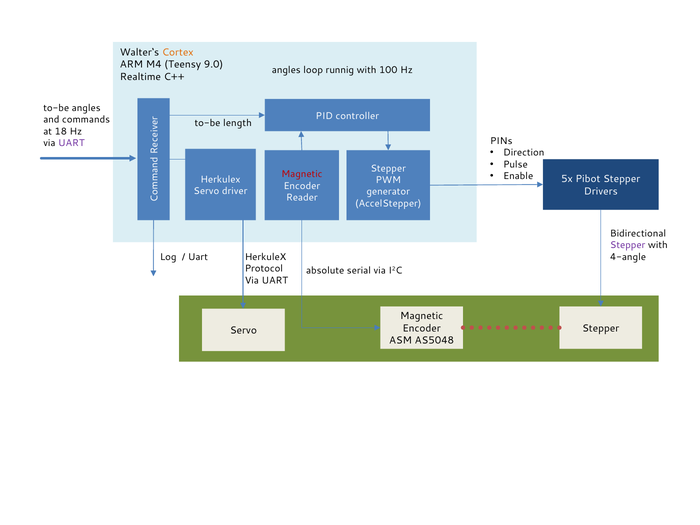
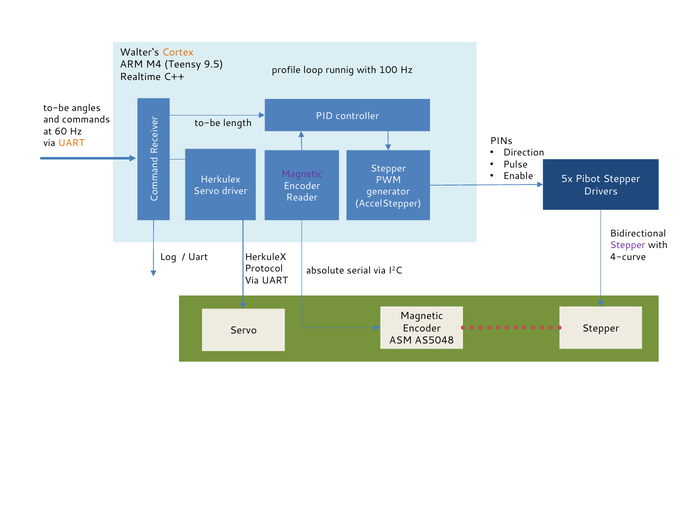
9.0: 9.0 -> 9.5 (214, 64)
angles: angles -> profile (286, 70)
18: 18 -> 60 (61, 131)
UART colour: purple -> orange (71, 143)
Magnetic colour: red -> purple (302, 174)
4-angle: 4-angle -> 4-curve (628, 257)
